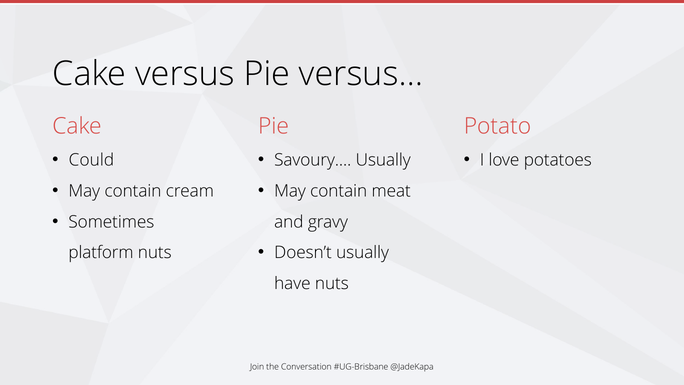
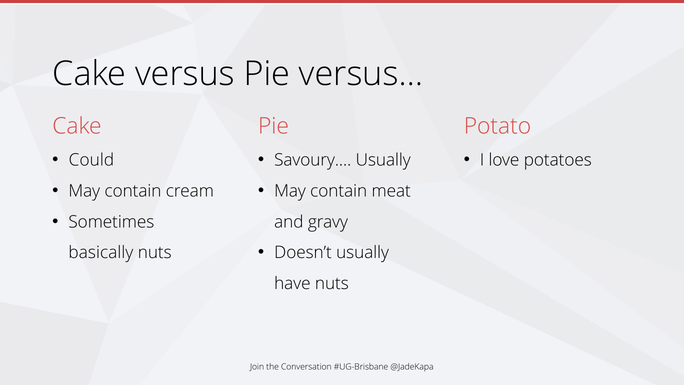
platform: platform -> basically (101, 252)
